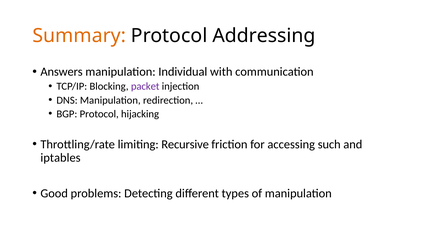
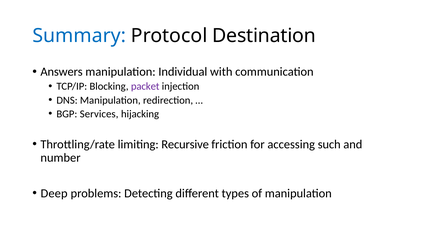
Summary colour: orange -> blue (79, 36)
Addressing: Addressing -> Destination (264, 36)
BGP Protocol: Protocol -> Services (99, 114)
iptables: iptables -> number (61, 158)
Good: Good -> Deep (54, 194)
